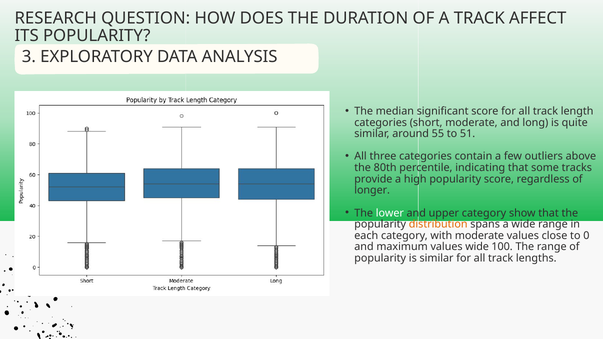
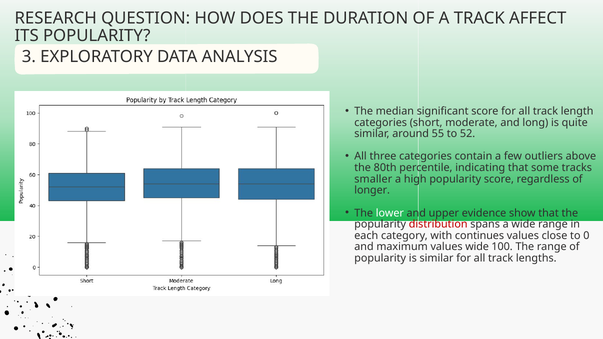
51: 51 -> 52 (468, 134)
provide: provide -> smaller (373, 179)
upper category: category -> evidence (484, 213)
distribution colour: orange -> red (438, 224)
with moderate: moderate -> continues (480, 236)
